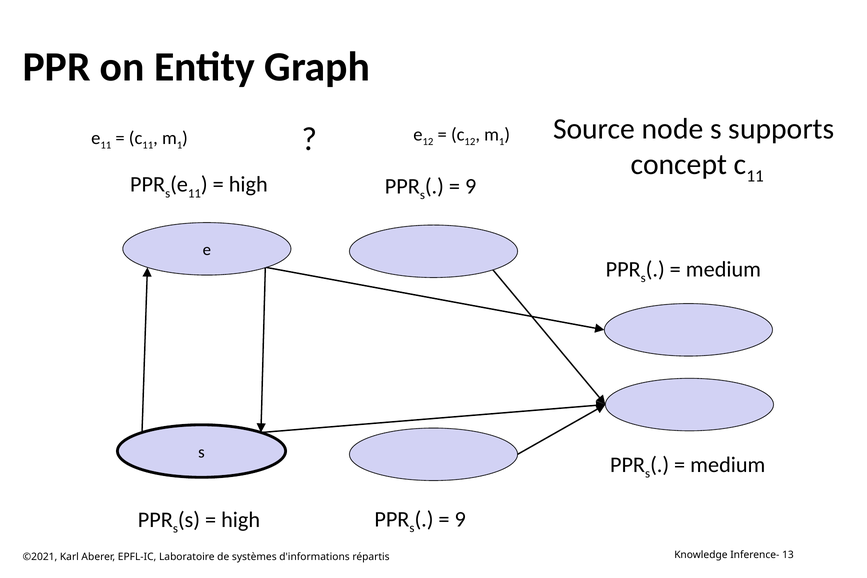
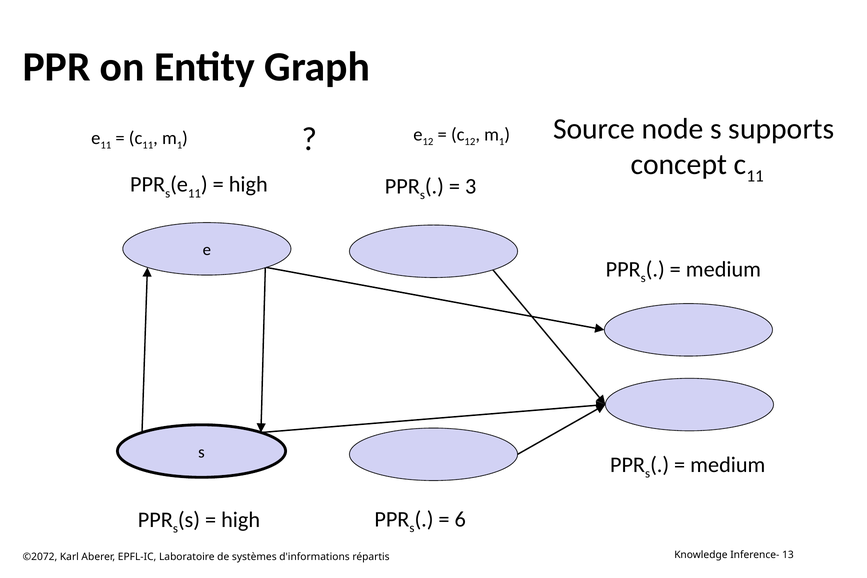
9: 9 -> 3 (471, 186)
9: 9 -> 6 (460, 519)
©2021: ©2021 -> ©2072 (40, 557)
